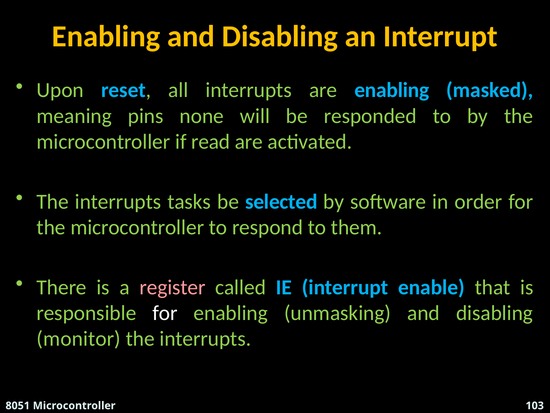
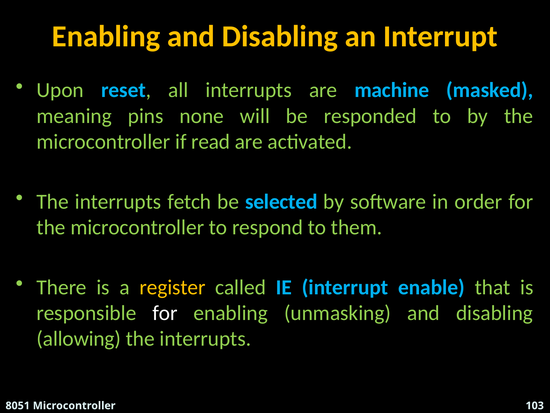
are enabling: enabling -> machine (392, 90)
tasks: tasks -> fetch (189, 201)
register colour: pink -> yellow (173, 287)
monitor: monitor -> allowing (79, 338)
